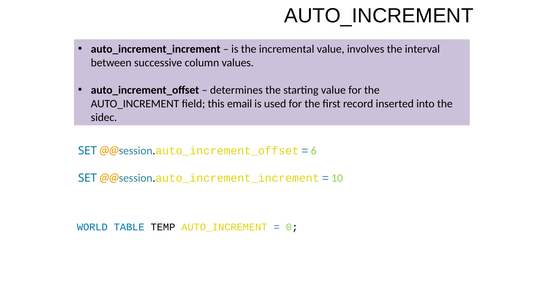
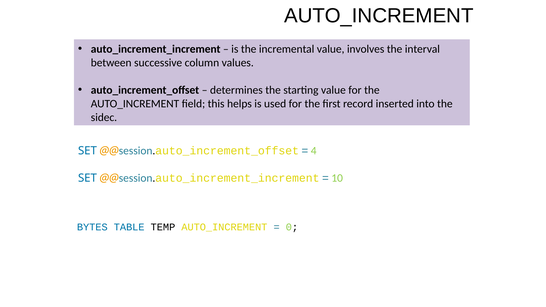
email: email -> helps (240, 104)
6: 6 -> 4 (314, 151)
WORLD: WORLD -> BYTES (92, 227)
